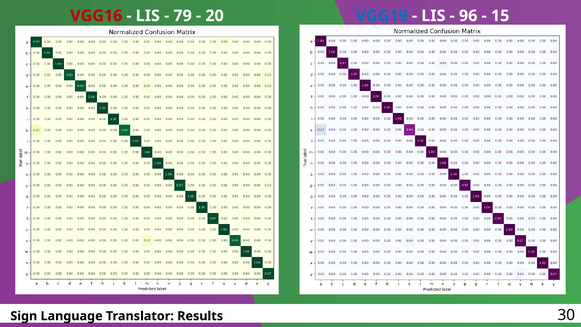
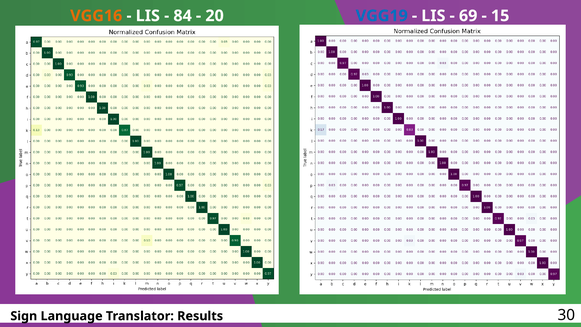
VGG16 colour: red -> orange (96, 16)
79: 79 -> 84 (183, 16)
96: 96 -> 69 (468, 16)
